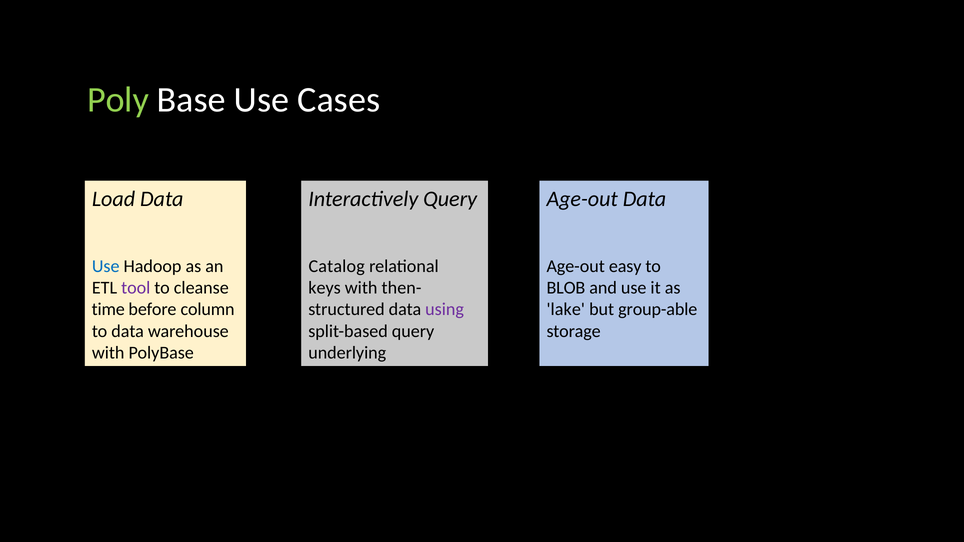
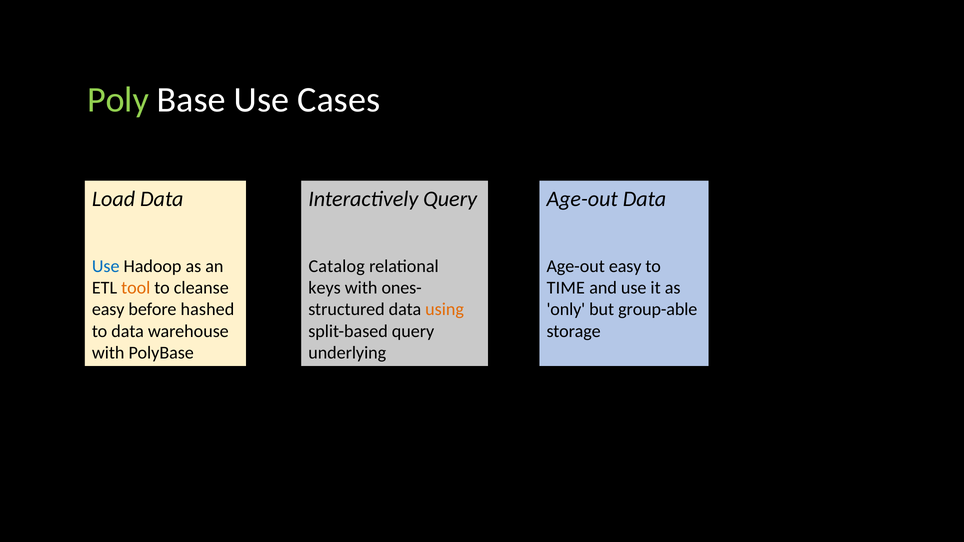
tool colour: purple -> orange (136, 288)
then-: then- -> ones- (402, 288)
BLOB: BLOB -> TIME (566, 288)
time: time -> easy (108, 310)
column: column -> hashed (207, 310)
using colour: purple -> orange (445, 310)
lake: lake -> only (566, 310)
